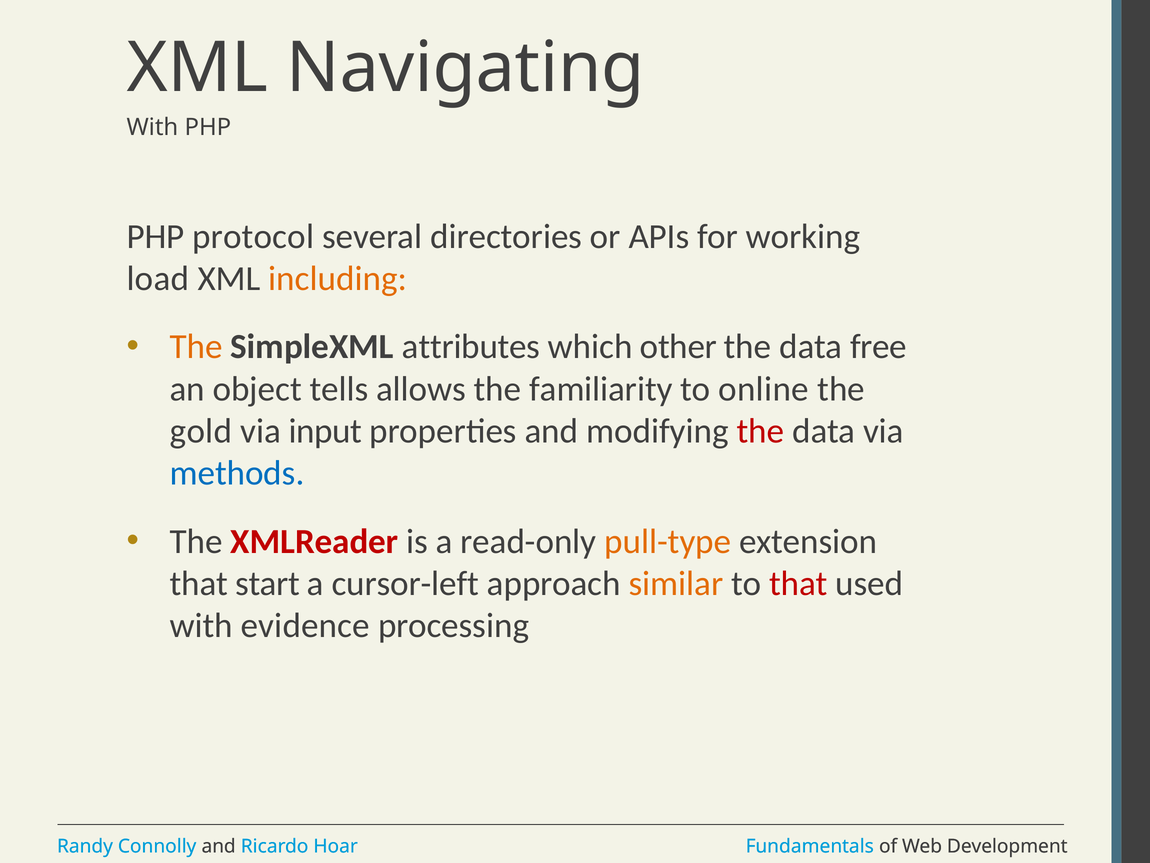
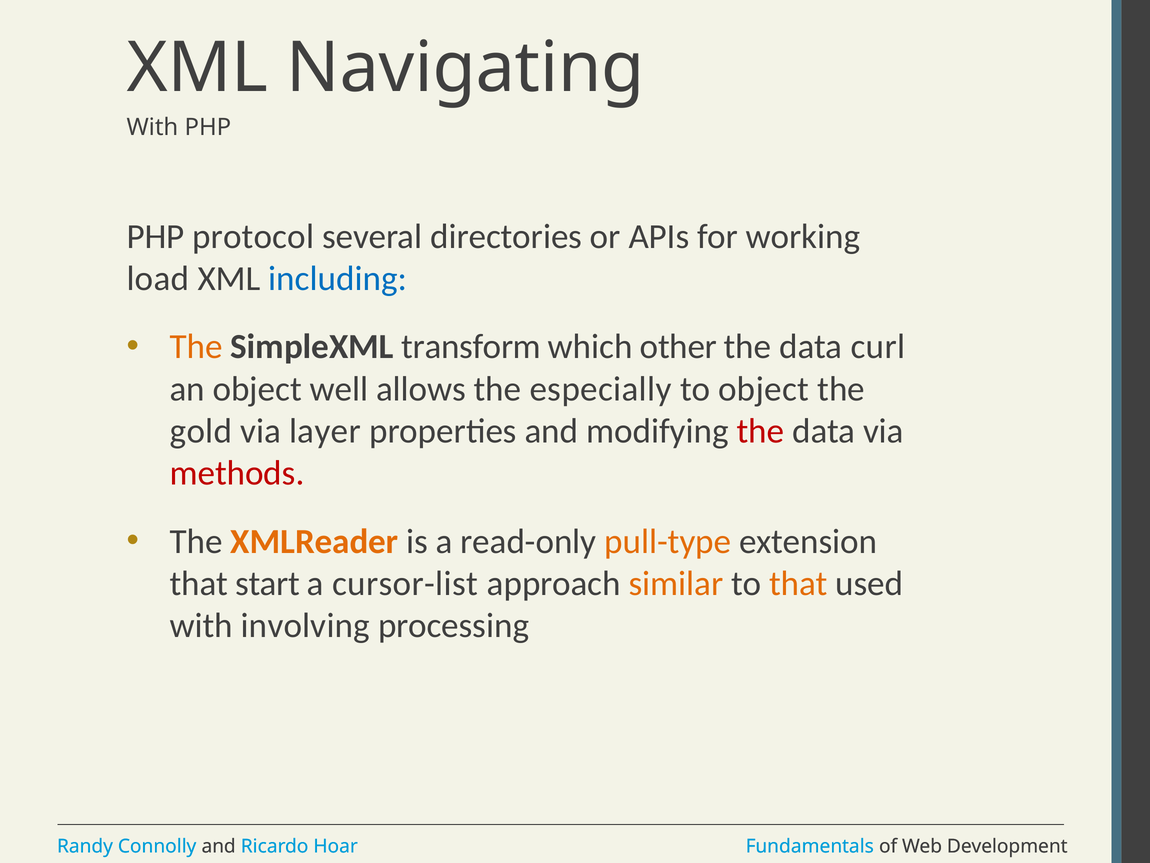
including colour: orange -> blue (338, 278)
attributes: attributes -> transform (471, 347)
free: free -> curl (878, 347)
tells: tells -> well (339, 389)
familiarity: familiarity -> especially (601, 389)
to online: online -> object (764, 389)
input: input -> layer (325, 431)
methods colour: blue -> red (237, 473)
XMLReader colour: red -> orange (314, 541)
cursor-left: cursor-left -> cursor-list (405, 583)
that colour: red -> orange (798, 583)
evidence: evidence -> involving (305, 625)
